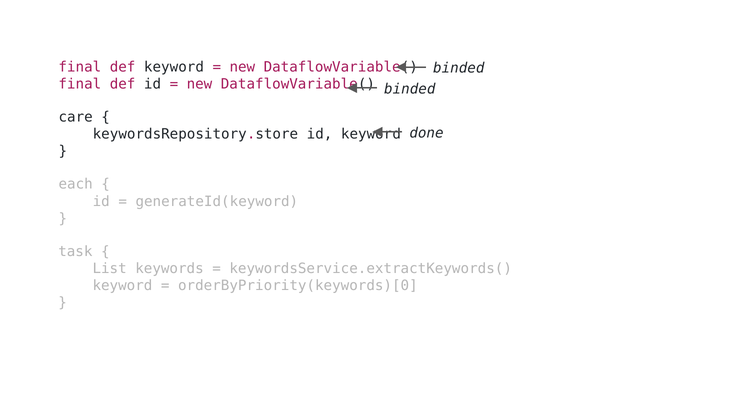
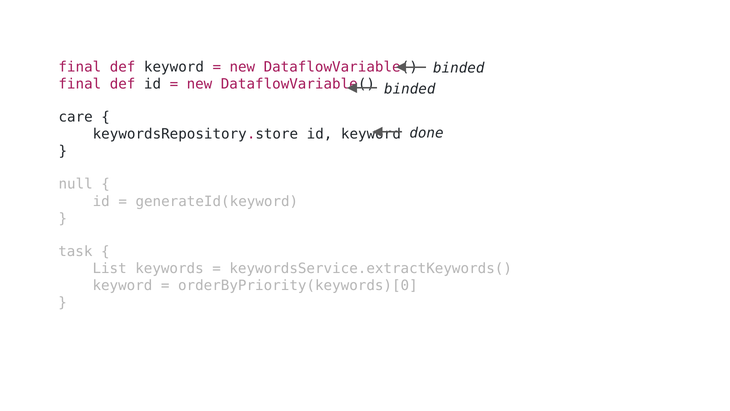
each: each -> null (76, 184)
